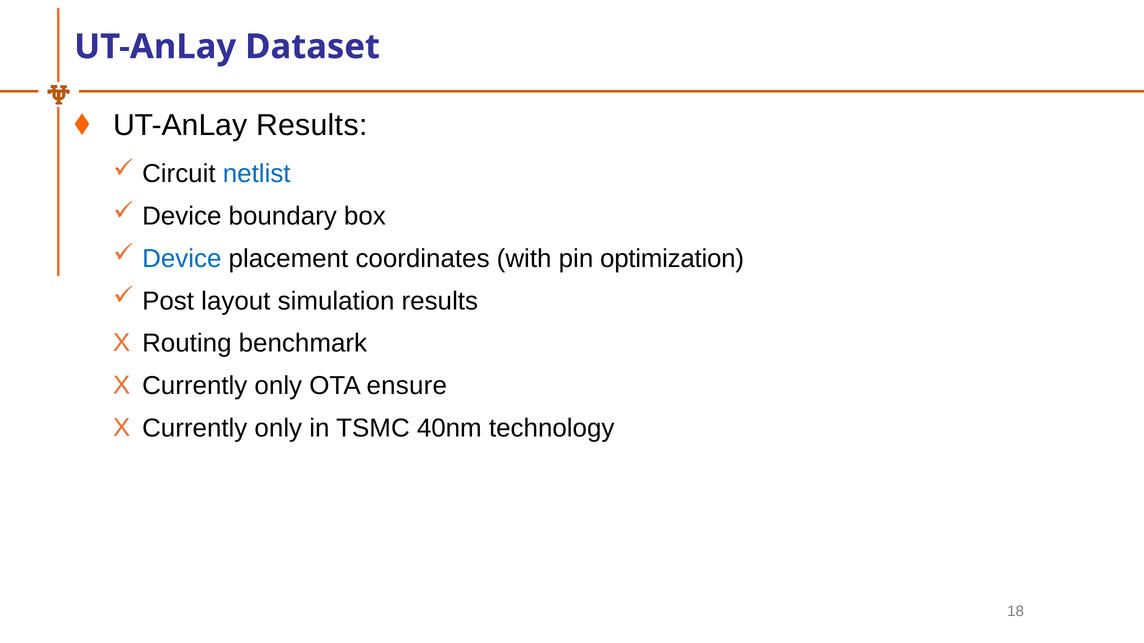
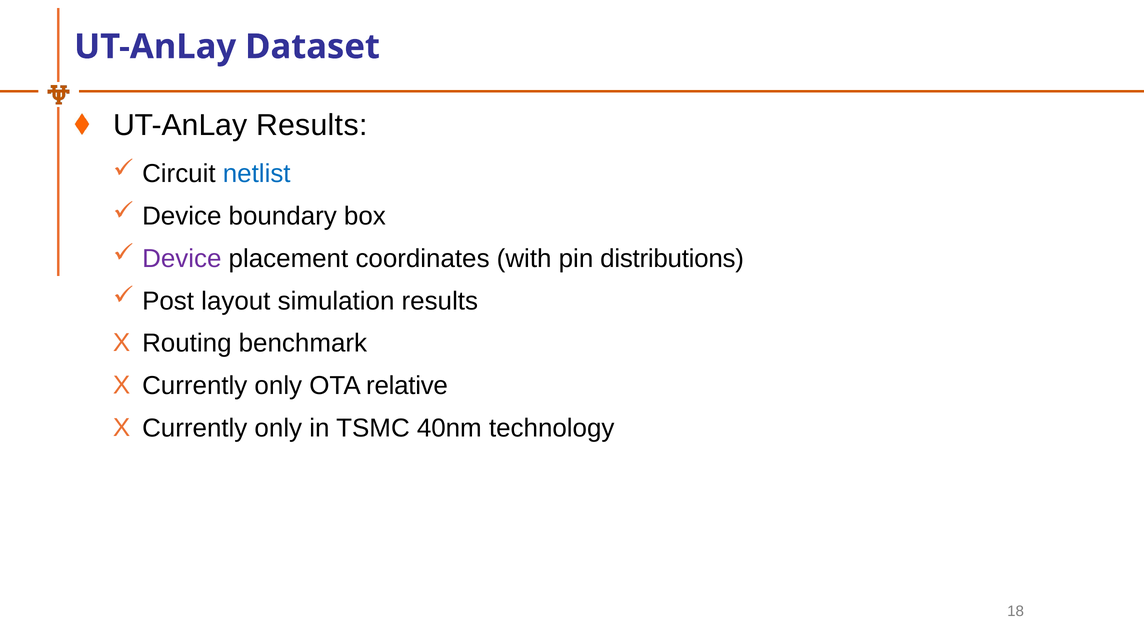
Device colour: blue -> purple (182, 259)
optimization: optimization -> distributions (672, 259)
ensure: ensure -> relative (407, 386)
